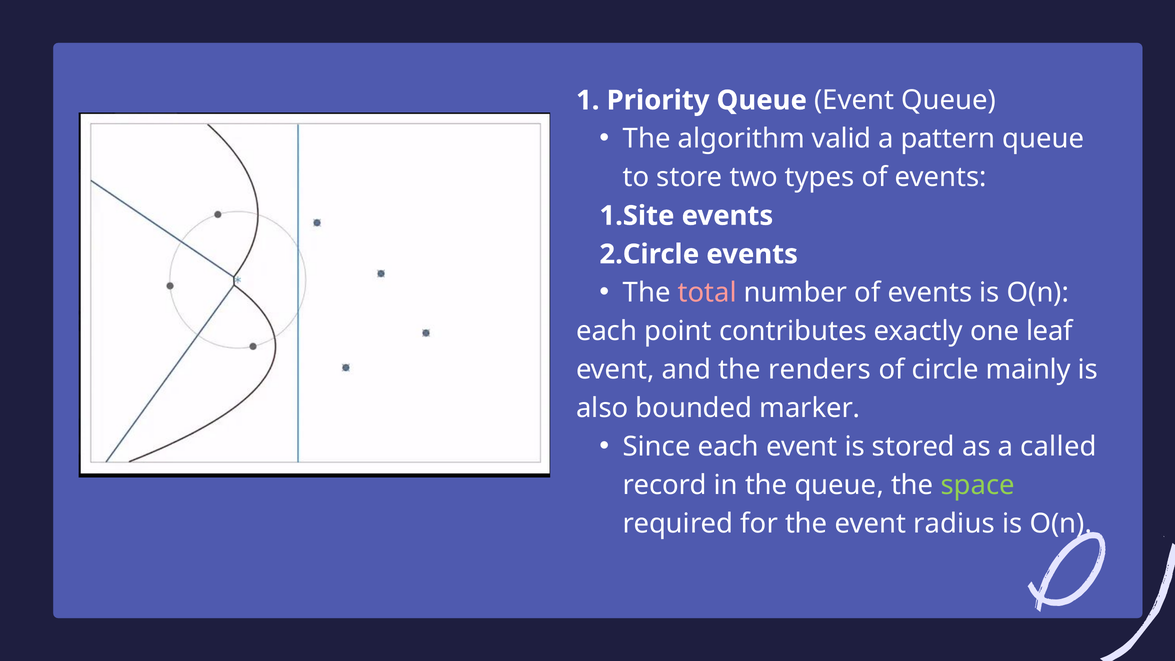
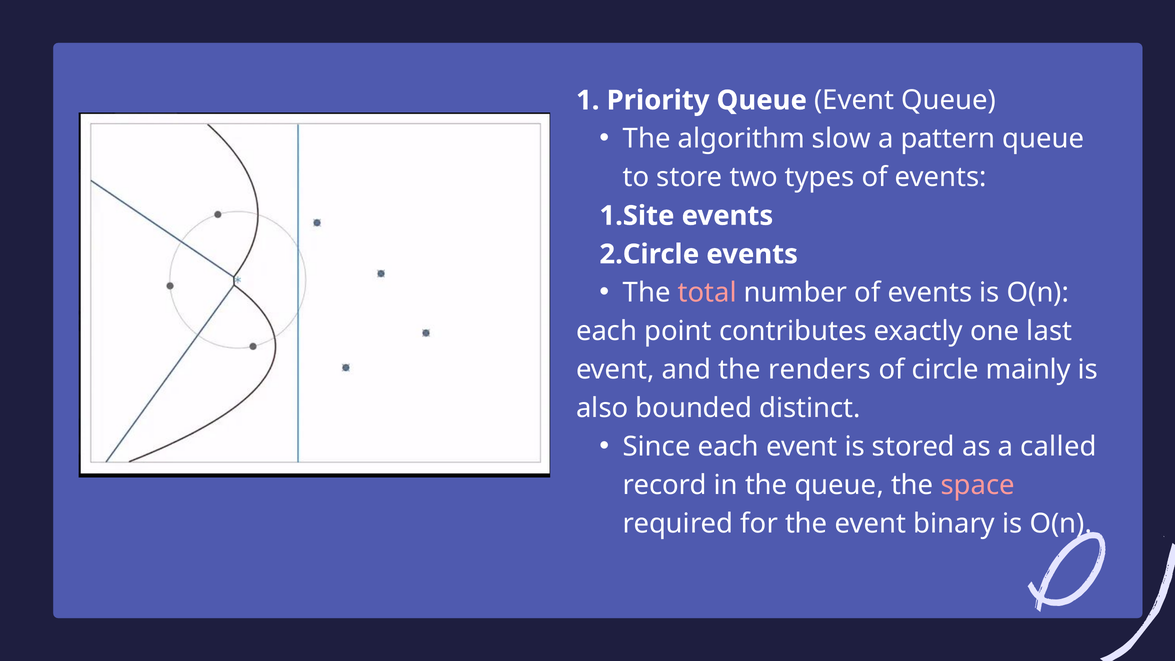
valid: valid -> slow (841, 139)
leaf: leaf -> last (1049, 331)
marker: marker -> distinct (810, 408)
space colour: light green -> pink (978, 485)
radius: radius -> binary (954, 524)
